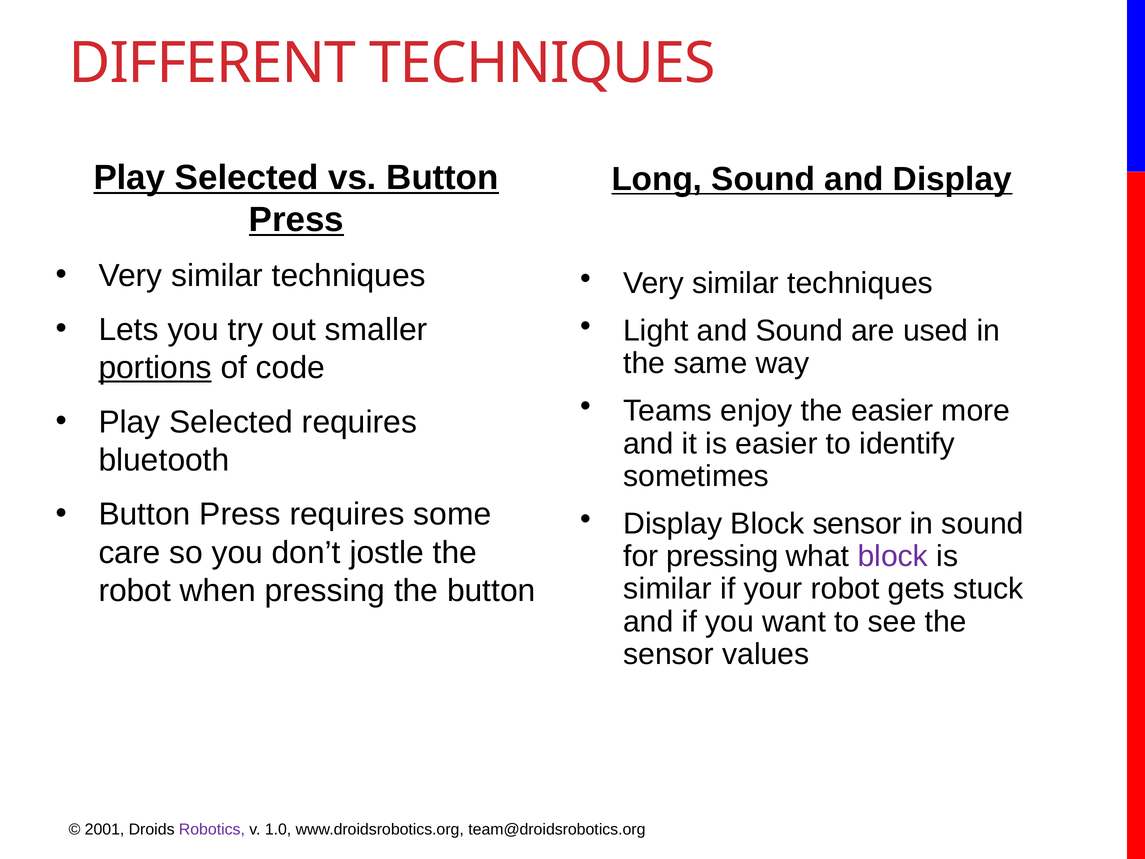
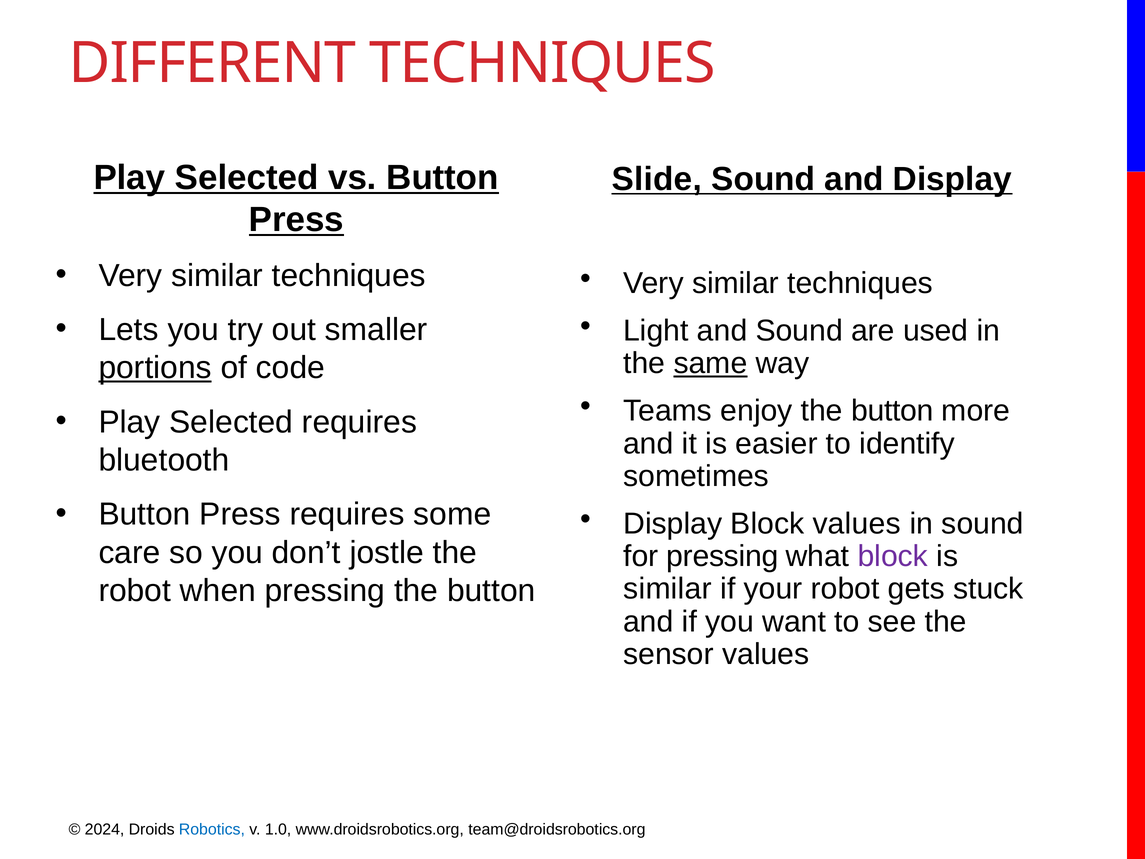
Long: Long -> Slide (657, 179)
same underline: none -> present (710, 363)
enjoy the easier: easier -> button (892, 411)
Block sensor: sensor -> values (857, 524)
2001: 2001 -> 2024 (105, 829)
Robotics colour: purple -> blue (212, 829)
